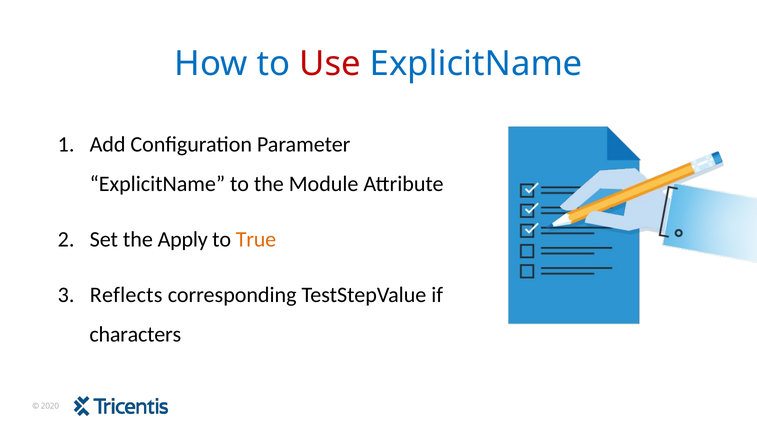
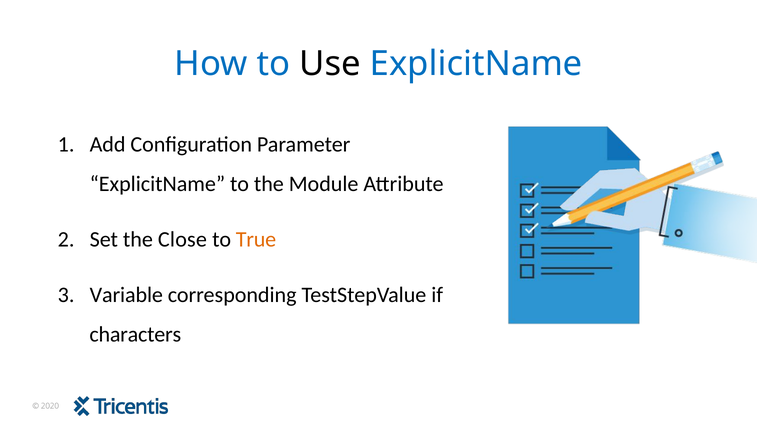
Use colour: red -> black (330, 64)
Apply: Apply -> Close (182, 239)
Reflects: Reflects -> Variable (126, 295)
